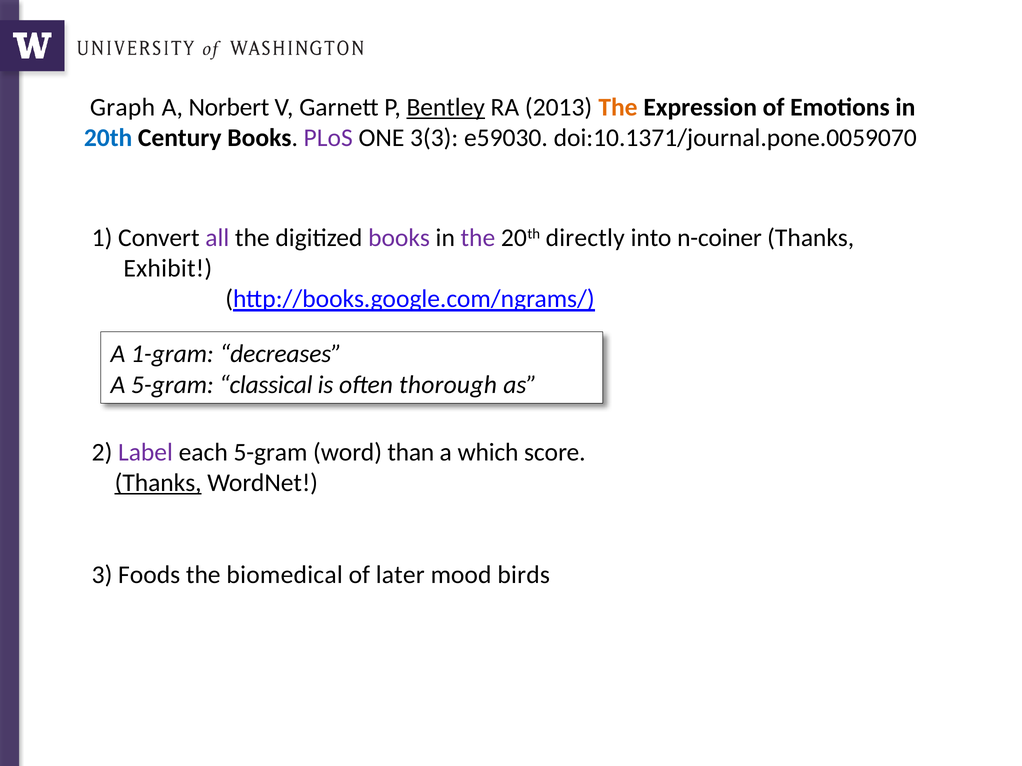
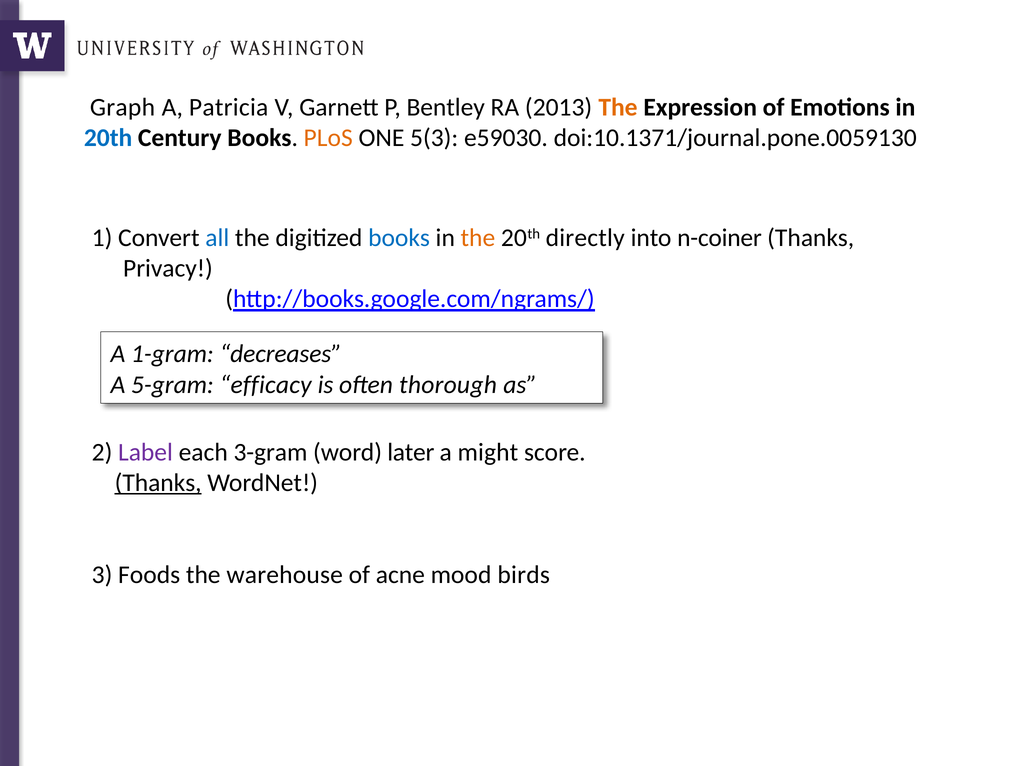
Norbert: Norbert -> Patricia (229, 107)
Bentley underline: present -> none (446, 107)
PLoS colour: purple -> orange (328, 138)
3(3: 3(3 -> 5(3 (434, 138)
doi:10.1371/journal.pone.0059070: doi:10.1371/journal.pone.0059070 -> doi:10.1371/journal.pone.0059130 (735, 138)
all colour: purple -> blue (217, 238)
books colour: purple -> blue (399, 238)
the colour: purple -> orange (478, 238)
Exhibit: Exhibit -> Privacy (168, 269)
classical: classical -> efficacy (266, 385)
each 5-gram: 5-gram -> 3-gram (270, 453)
than: than -> later (411, 453)
which: which -> might (488, 453)
biomedical: biomedical -> warehouse (285, 575)
later: later -> acne (400, 575)
